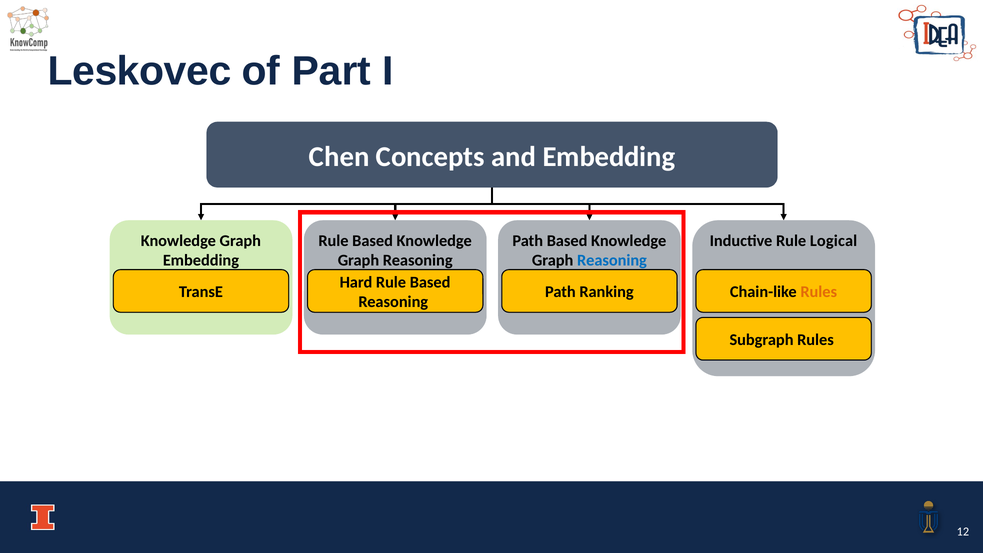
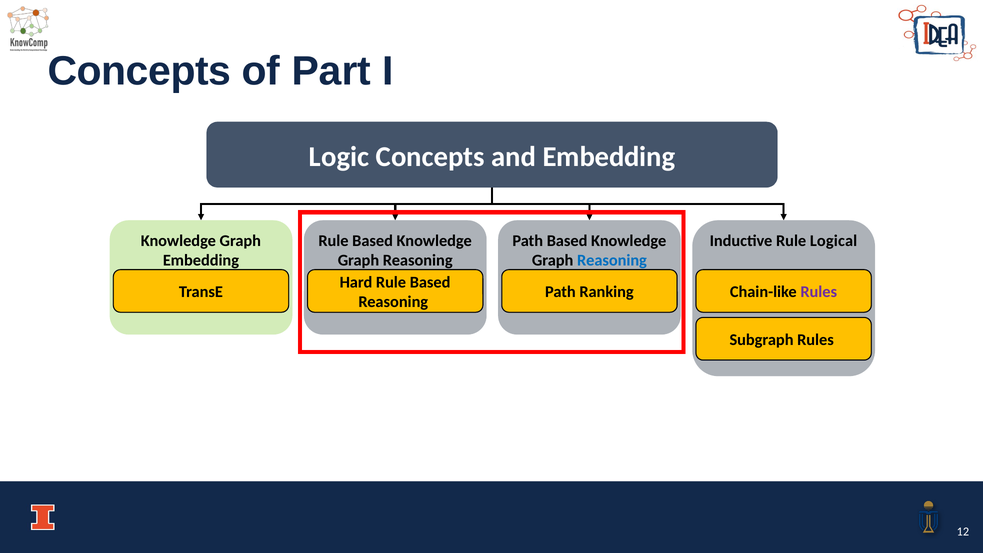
Leskovec: Leskovec -> Concepts (139, 71)
Chen: Chen -> Logic (339, 157)
Rules colour: orange -> purple (819, 292)
